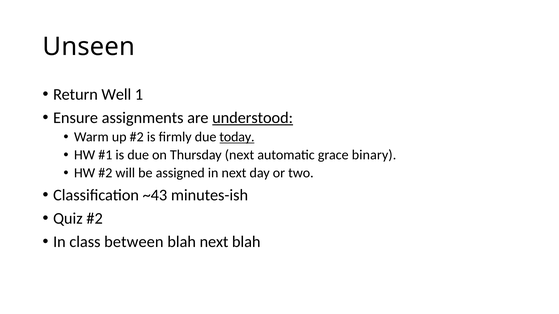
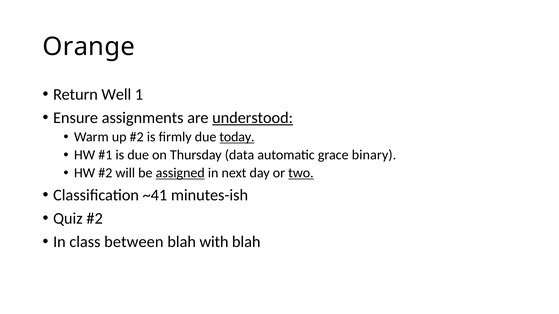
Unseen: Unseen -> Orange (89, 47)
Thursday next: next -> data (240, 155)
assigned underline: none -> present (180, 173)
two underline: none -> present (301, 173)
~43: ~43 -> ~41 (155, 195)
blah next: next -> with (214, 242)
